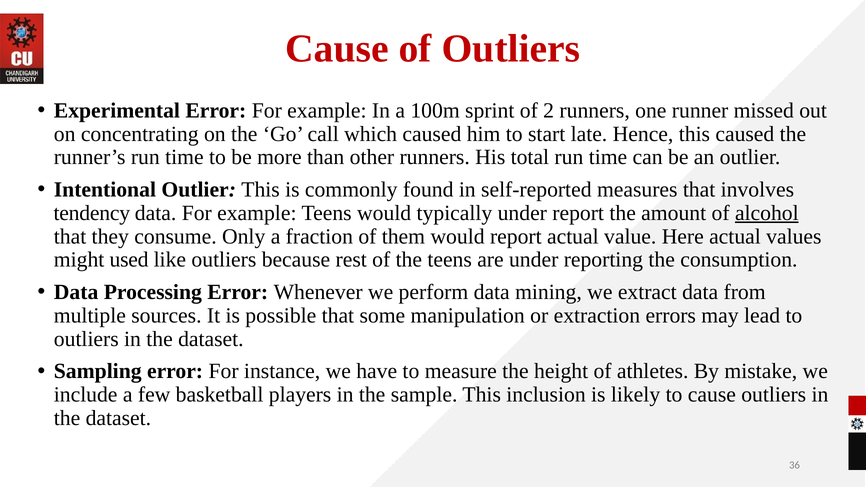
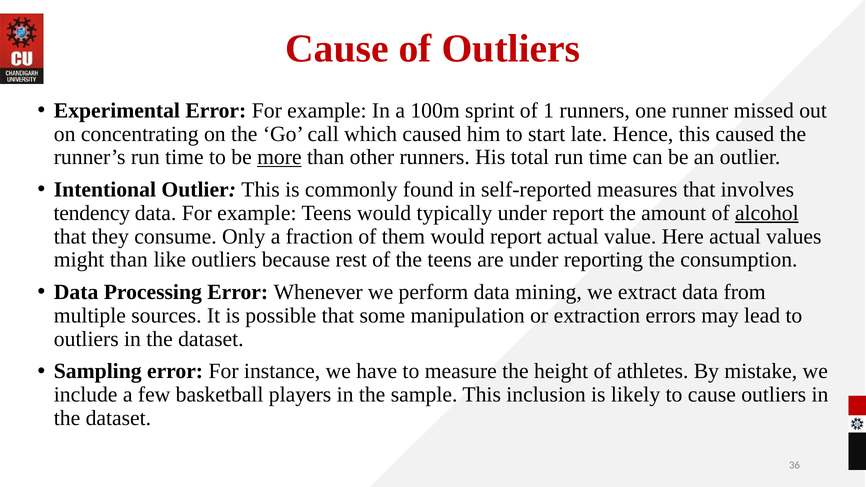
2: 2 -> 1 (549, 111)
more underline: none -> present (279, 157)
might used: used -> than (129, 260)
